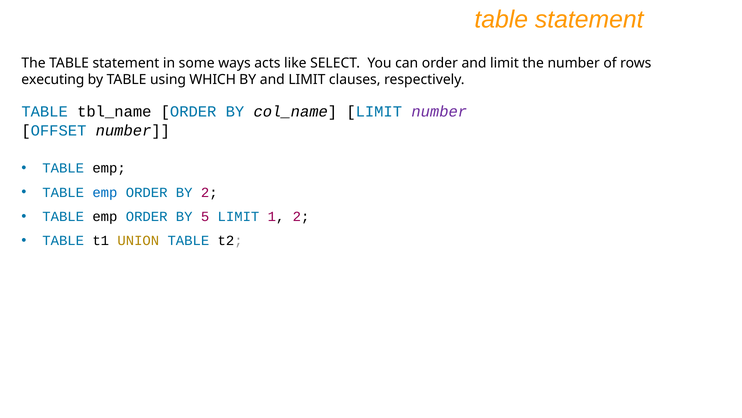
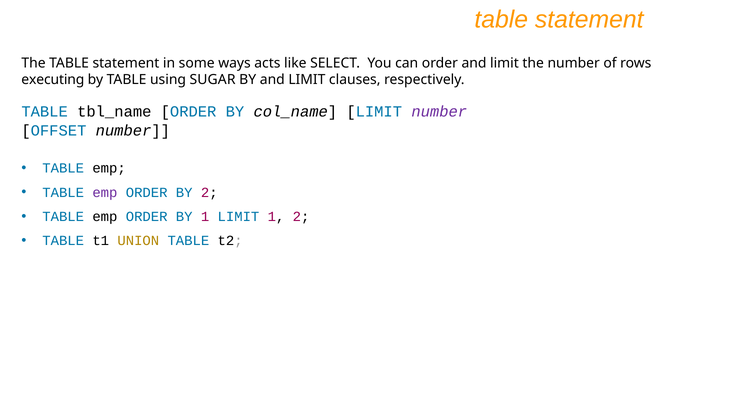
WHICH: WHICH -> SUGAR (213, 80)
emp colour: blue -> purple (105, 192)
BY 5: 5 -> 1 (205, 216)
